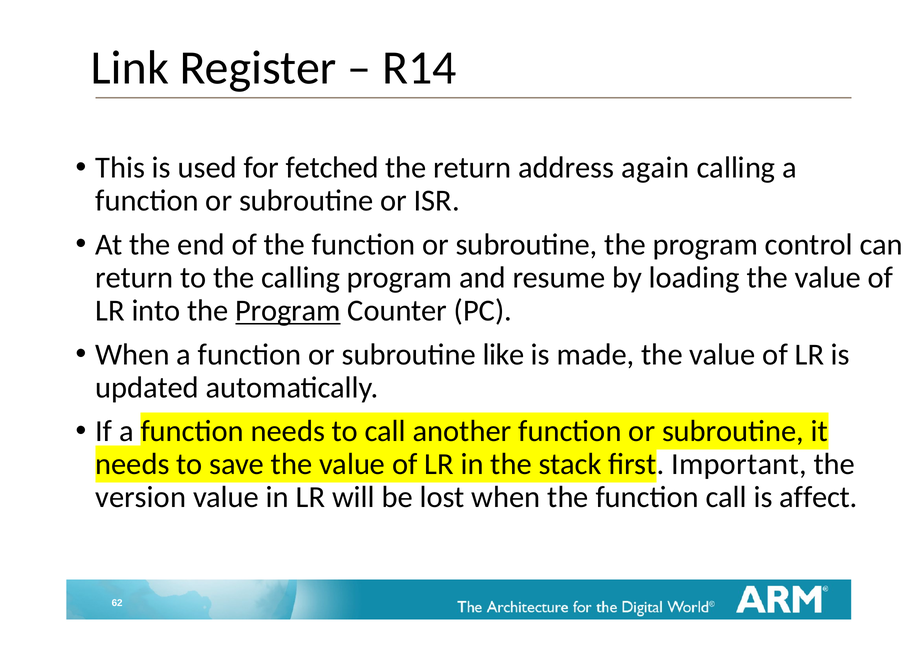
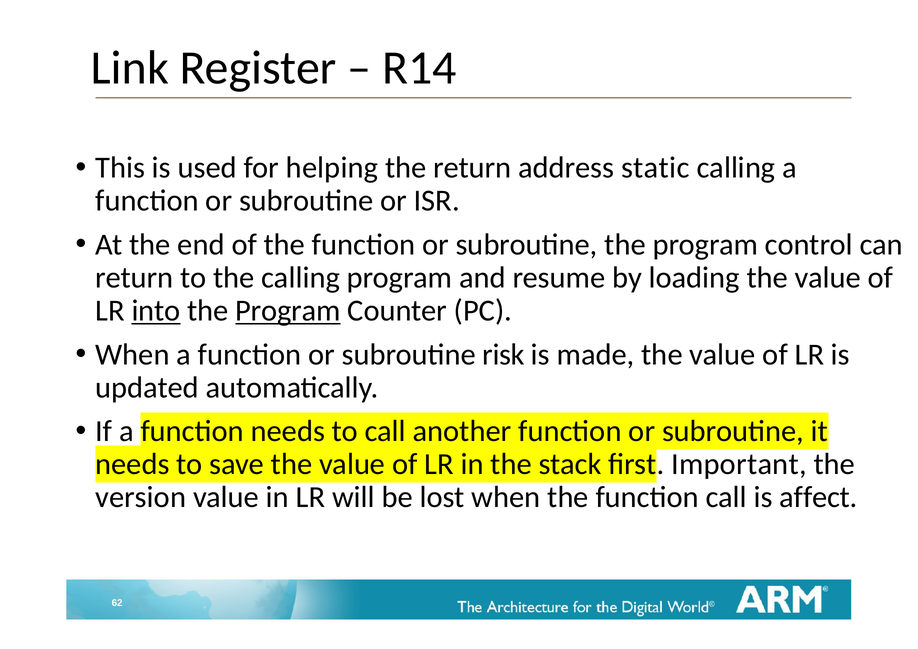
fetched: fetched -> helping (332, 168)
again: again -> static (655, 168)
into underline: none -> present (156, 310)
like: like -> risk (504, 354)
